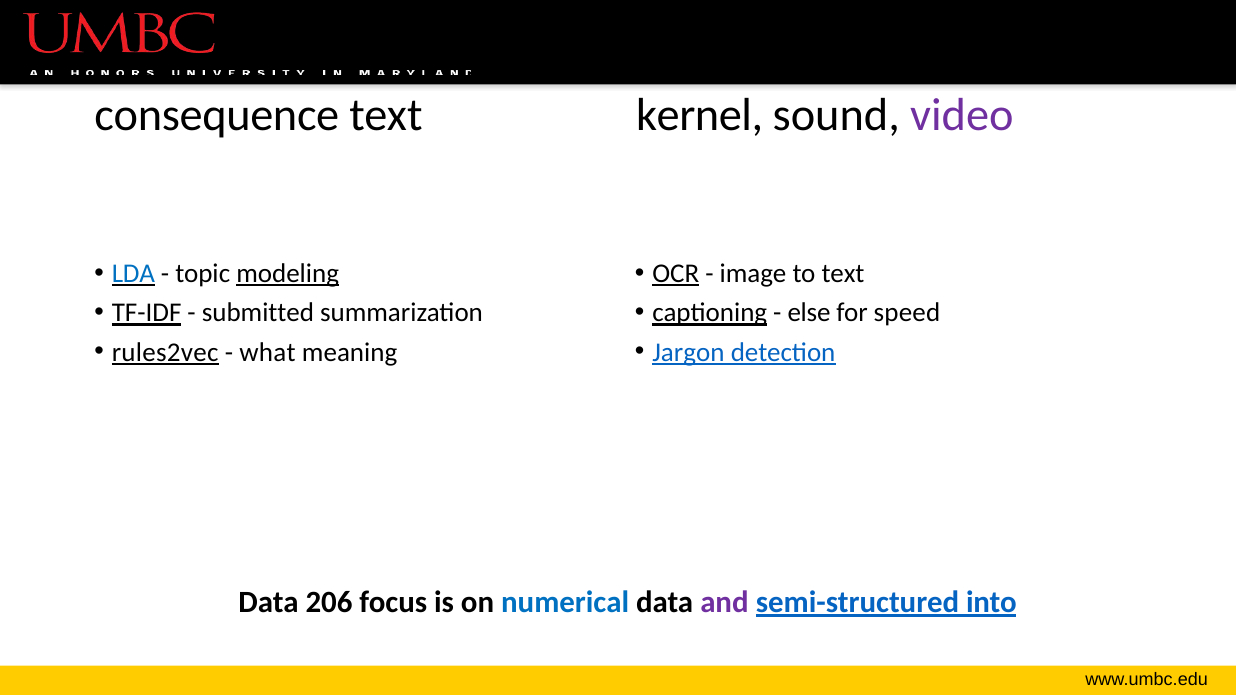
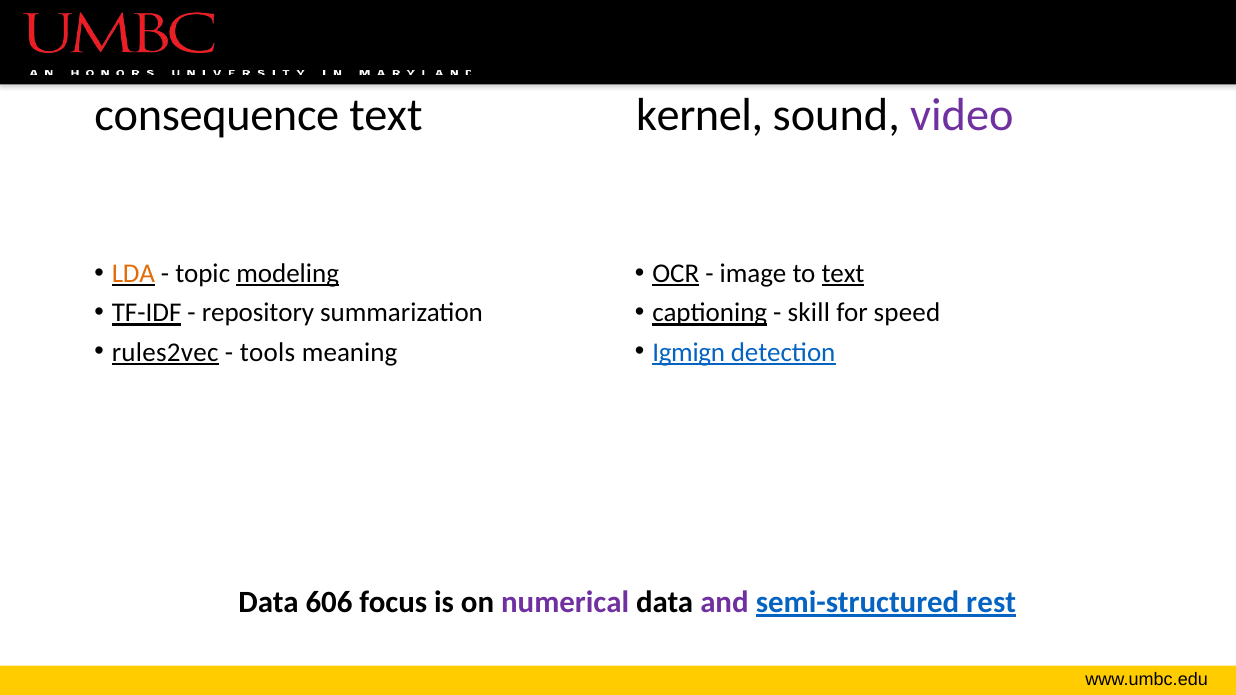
LDA colour: blue -> orange (133, 273)
text underline: none -> present (843, 273)
submitted: submitted -> repository (258, 313)
else: else -> skill (809, 313)
what: what -> tools (267, 352)
Jargon: Jargon -> Igmign (689, 352)
206: 206 -> 606 (329, 603)
numerical colour: blue -> purple (565, 603)
into: into -> rest (991, 603)
